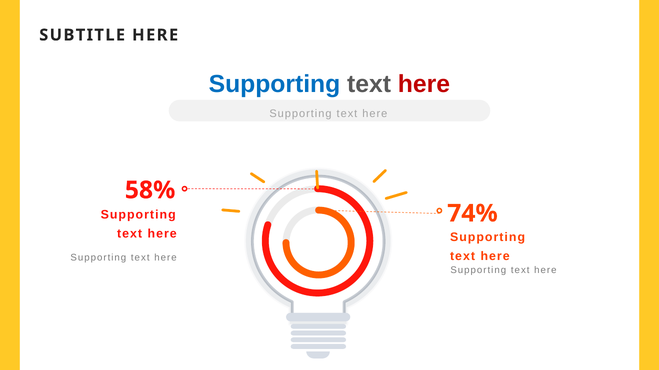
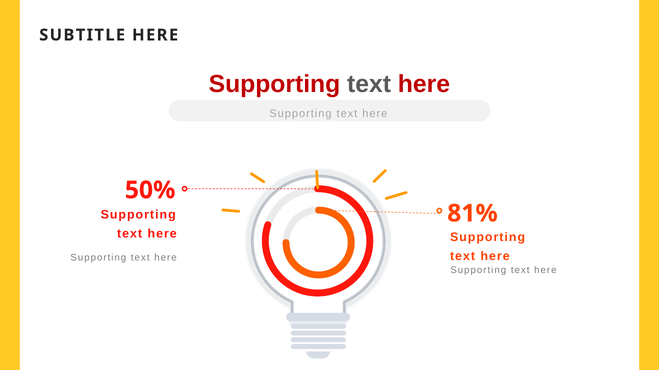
Supporting colour: blue -> red (274, 84)
58%: 58% -> 50% (150, 190)
74%: 74% -> 81% (472, 214)
